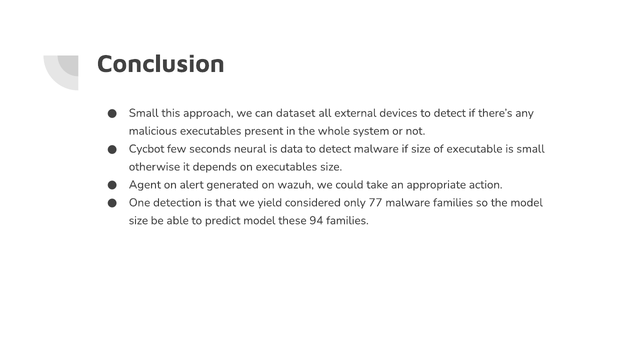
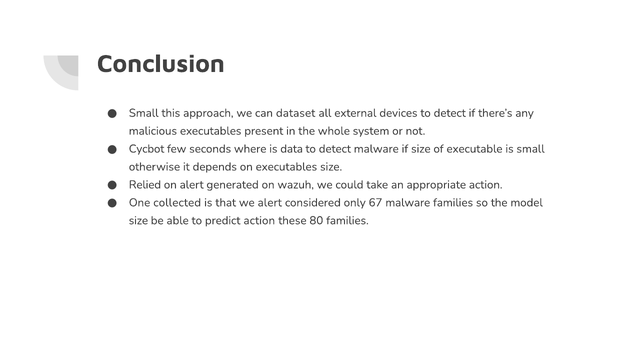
neural: neural -> where (250, 149)
Agent: Agent -> Relied (145, 185)
detection: detection -> collected (177, 202)
we yield: yield -> alert (270, 202)
77: 77 -> 67 (376, 202)
predict model: model -> action (259, 220)
94: 94 -> 80 (316, 220)
